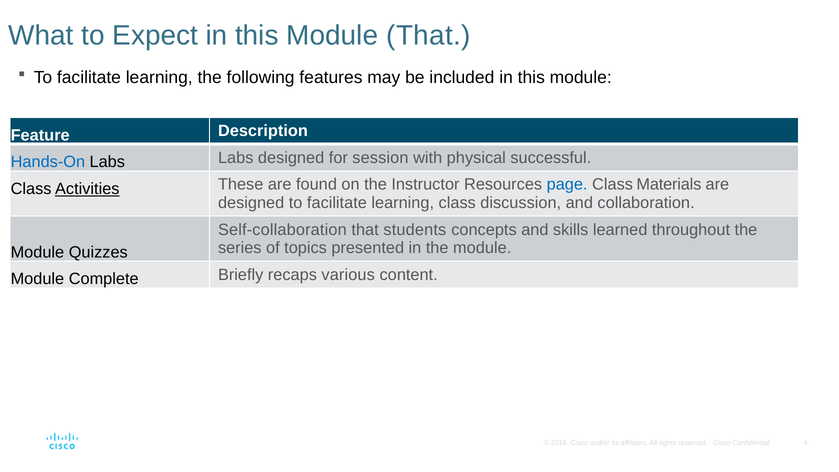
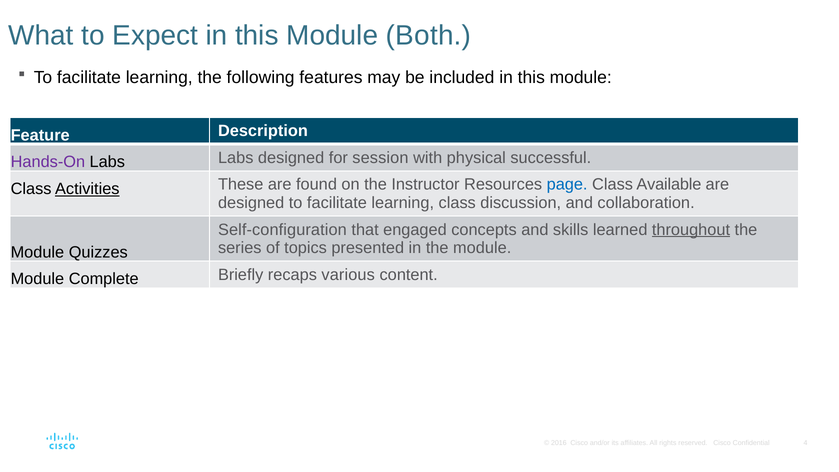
Module That: That -> Both (429, 35)
Hands-On colour: blue -> purple (48, 162)
Materials: Materials -> Available (669, 185)
Self-collaboration: Self-collaboration -> Self-configuration (282, 230)
students: students -> engaged (415, 230)
throughout underline: none -> present (691, 230)
